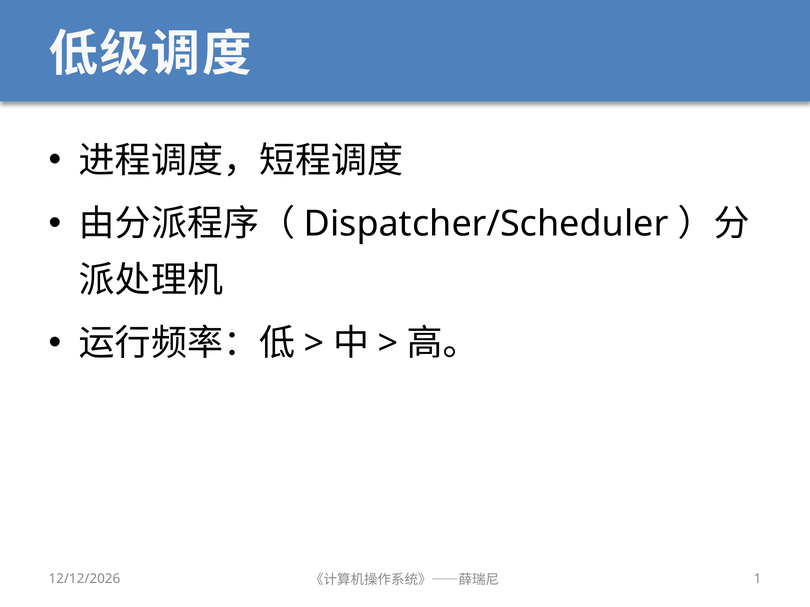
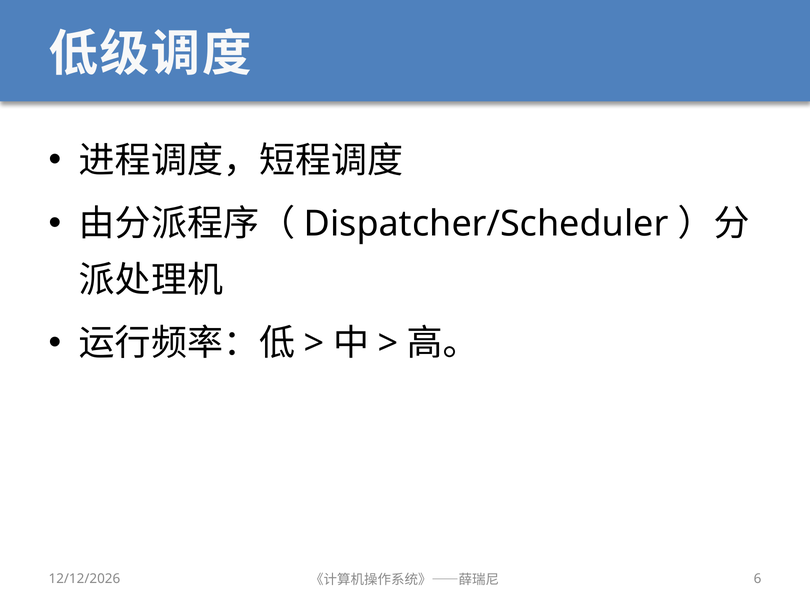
1: 1 -> 6 (758, 579)
